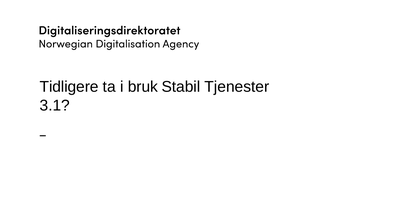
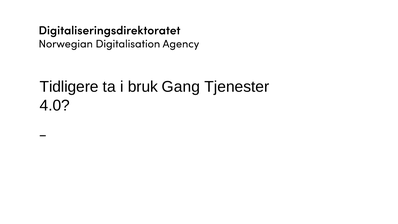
Stabil: Stabil -> Gang (181, 87)
3.1: 3.1 -> 4.0 (55, 105)
